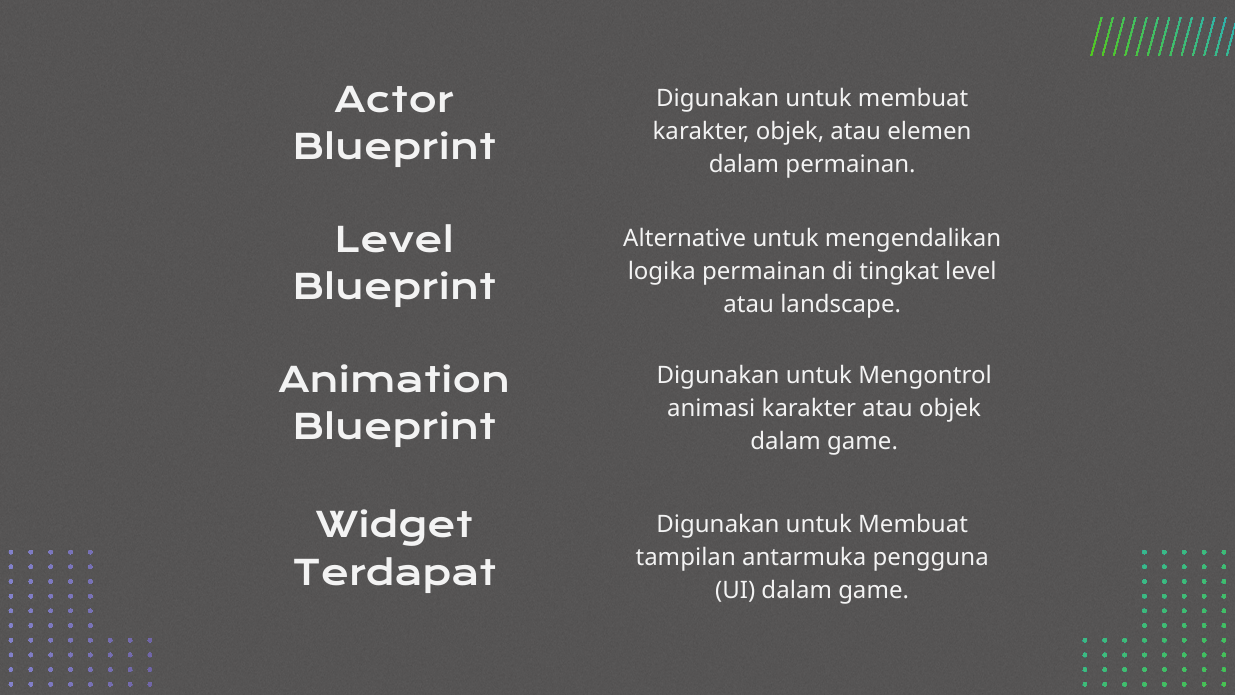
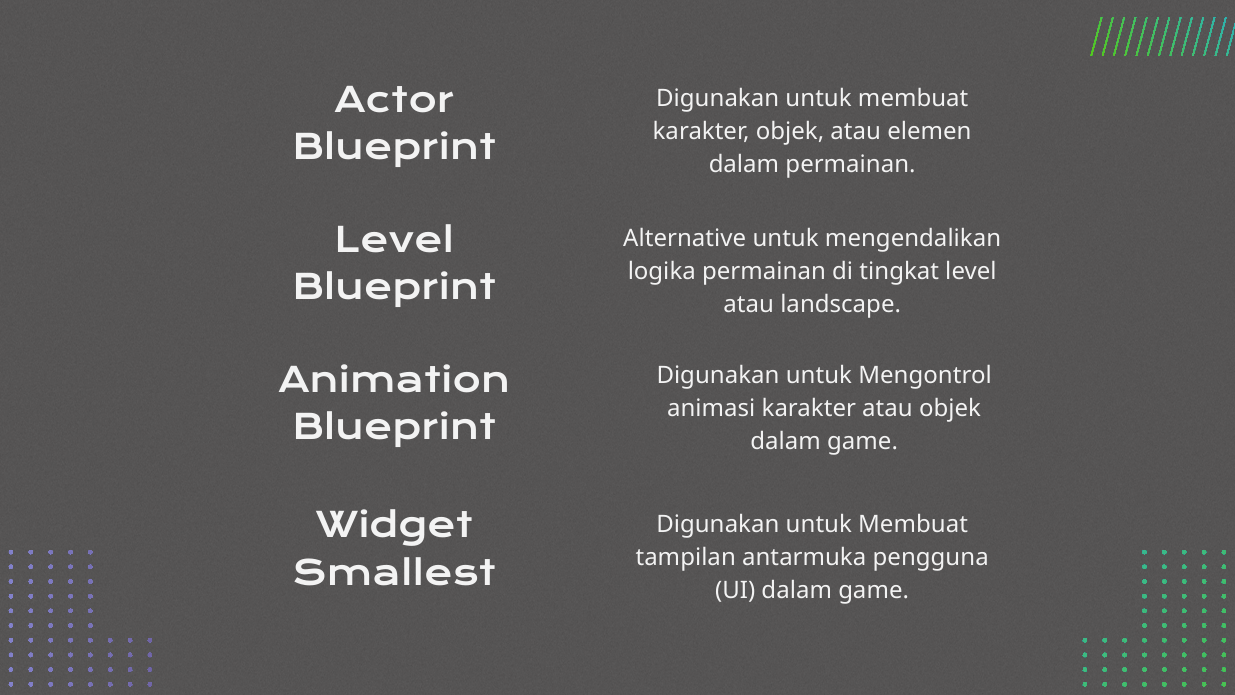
Terdapat: Terdapat -> Smallest (394, 574)
